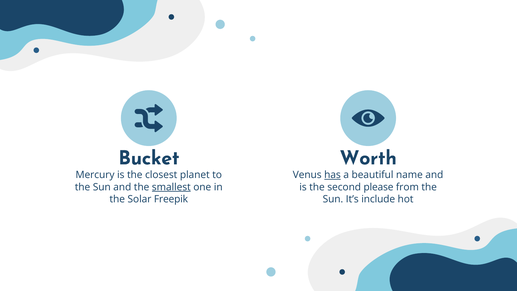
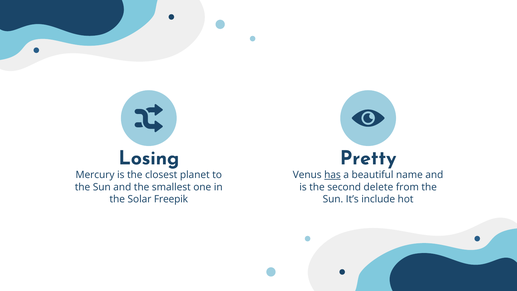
Bucket: Bucket -> Losing (149, 158)
Worth: Worth -> Pretty (368, 158)
smallest underline: present -> none (171, 187)
please: please -> delete (378, 187)
